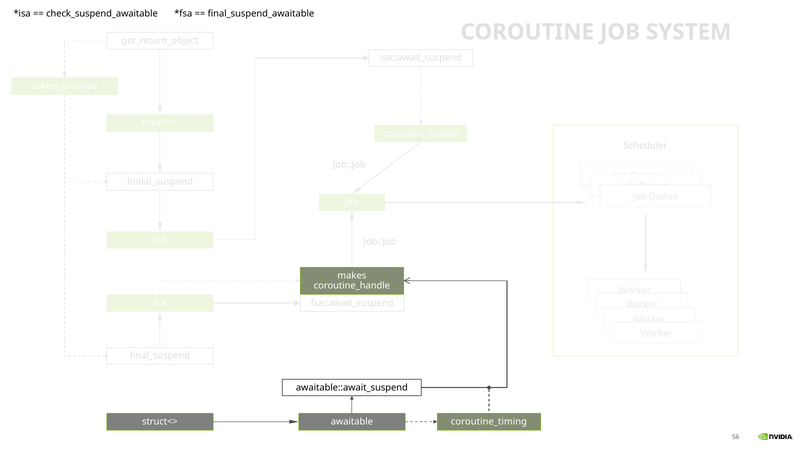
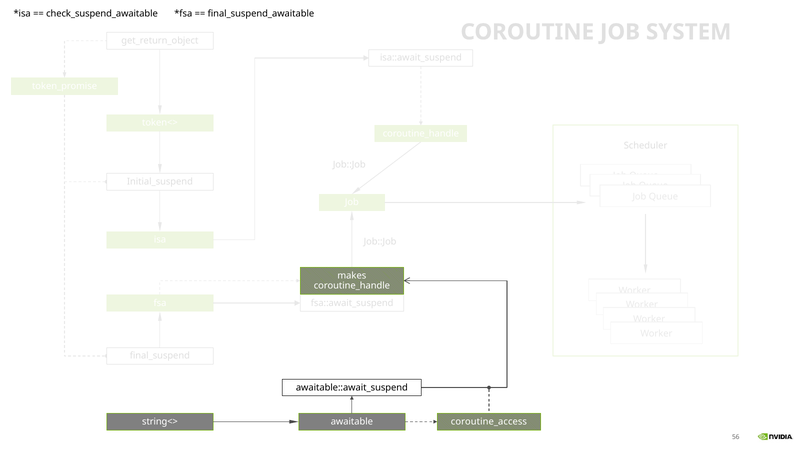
struct<>: struct<> -> string<> (160, 422)
coroutine_timing: coroutine_timing -> coroutine_access (489, 422)
